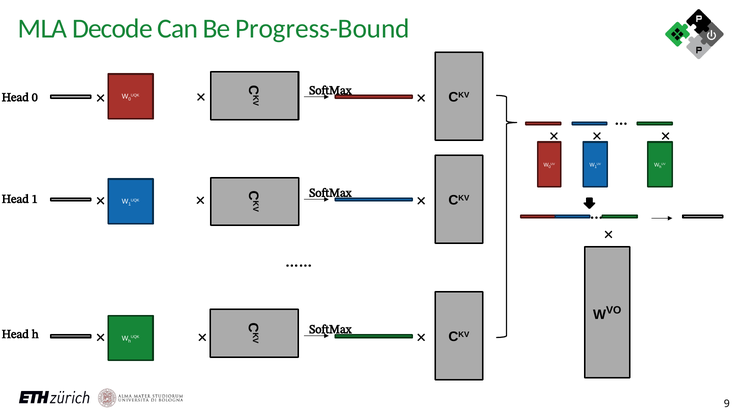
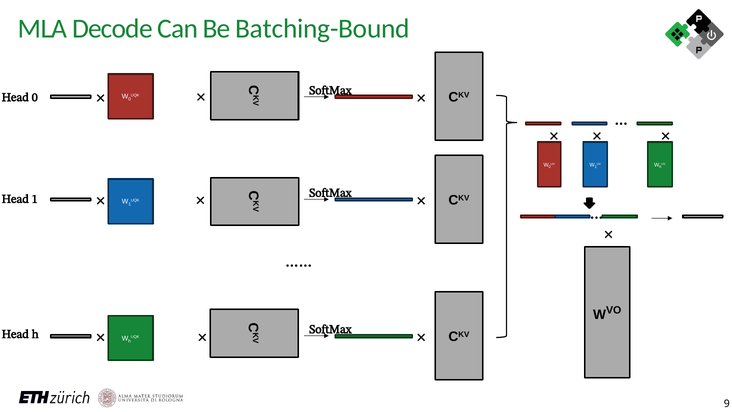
Progress-Bound: Progress-Bound -> Batching-Bound (323, 29)
